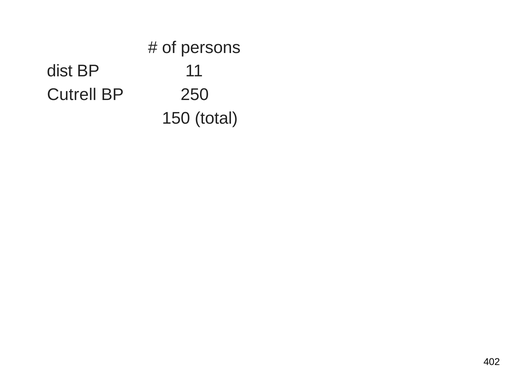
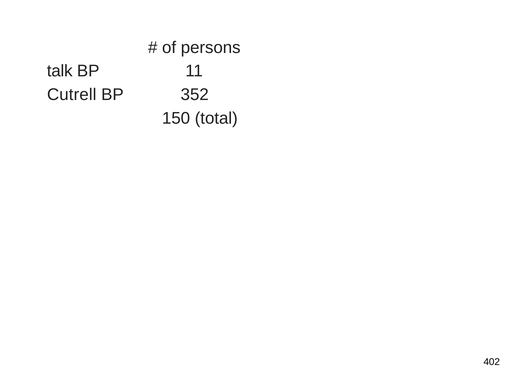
dist: dist -> talk (60, 71)
250: 250 -> 352 (195, 95)
